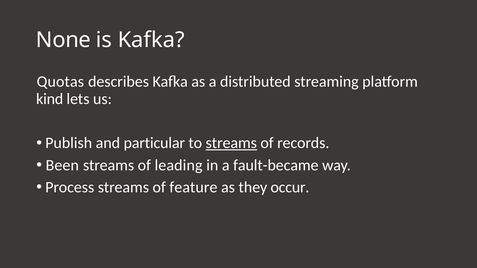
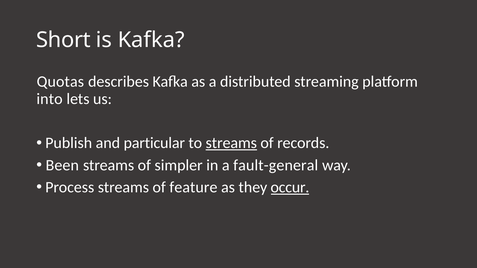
None: None -> Short (63, 40)
kind: kind -> into (50, 99)
leading: leading -> simpler (179, 165)
fault-became: fault-became -> fault-general (276, 165)
occur underline: none -> present (290, 188)
